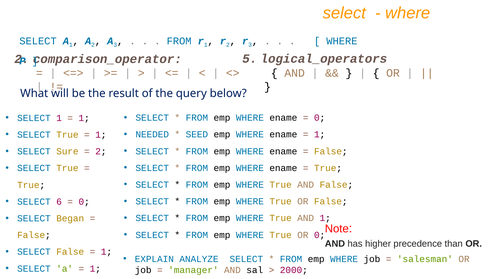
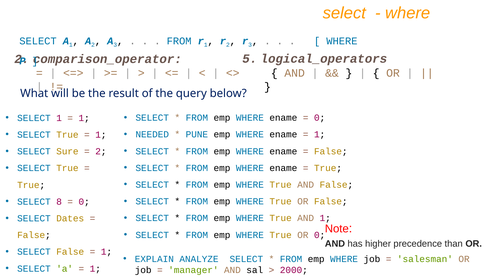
SEED: SEED -> PUNE (197, 135)
6: 6 -> 8 (59, 202)
Began: Began -> Dates (70, 218)
